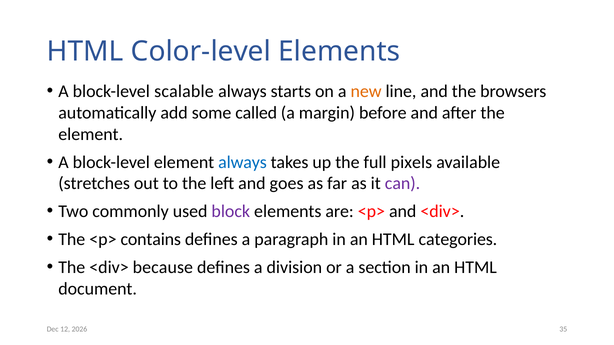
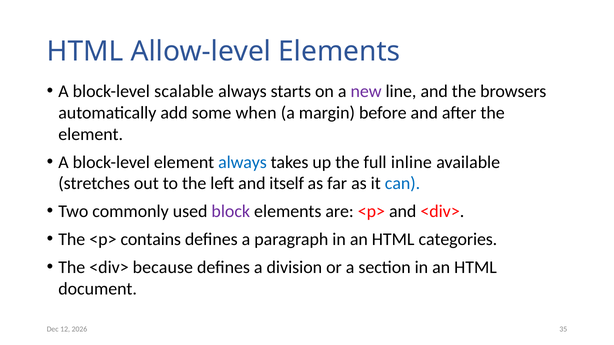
Color-level: Color-level -> Allow-level (201, 52)
new colour: orange -> purple (366, 91)
called: called -> when (256, 113)
pixels: pixels -> inline (411, 162)
goes: goes -> itself (287, 184)
can colour: purple -> blue (403, 184)
